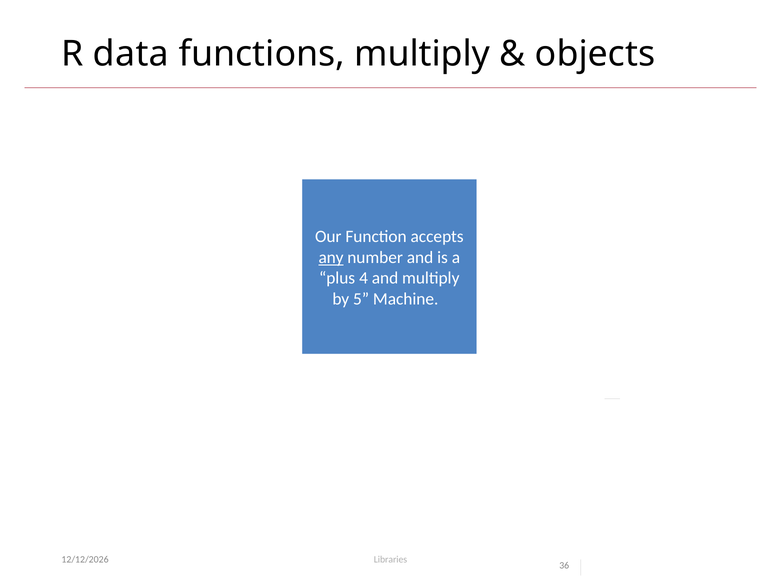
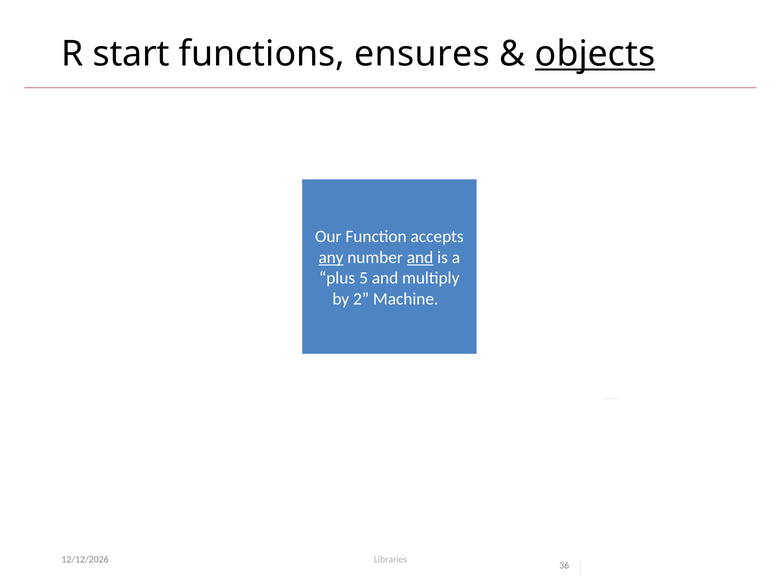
data: data -> start (131, 54)
functions multiply: multiply -> ensures (422, 54)
objects underline: none -> present (595, 54)
and underline: none -> present (420, 257)
4: 4 -> 5 (364, 278)
5: 5 -> 2 (361, 299)
